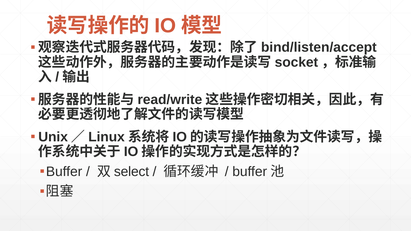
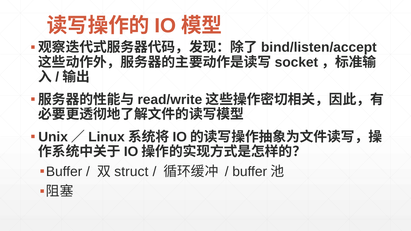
select: select -> struct (131, 172)
